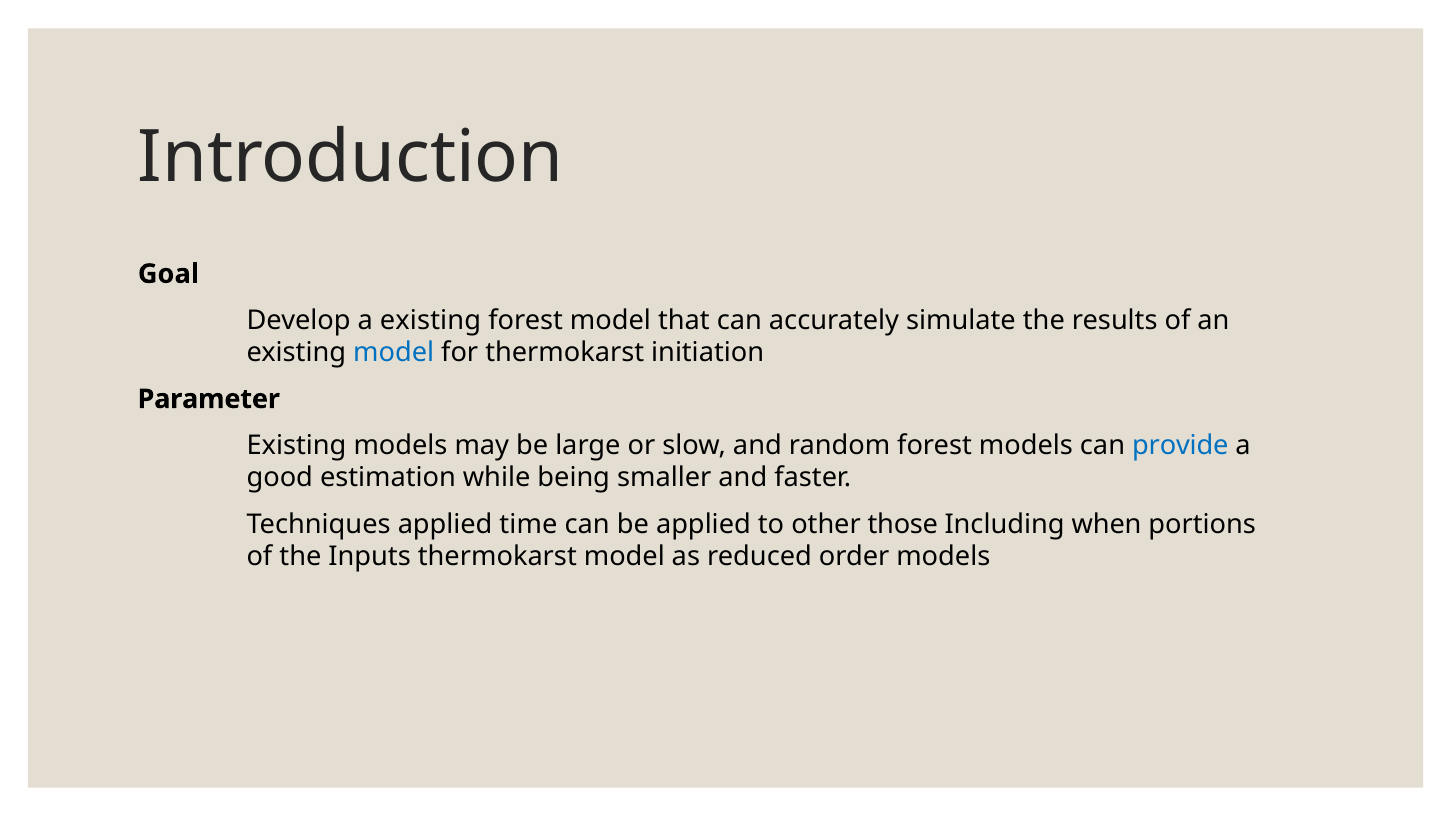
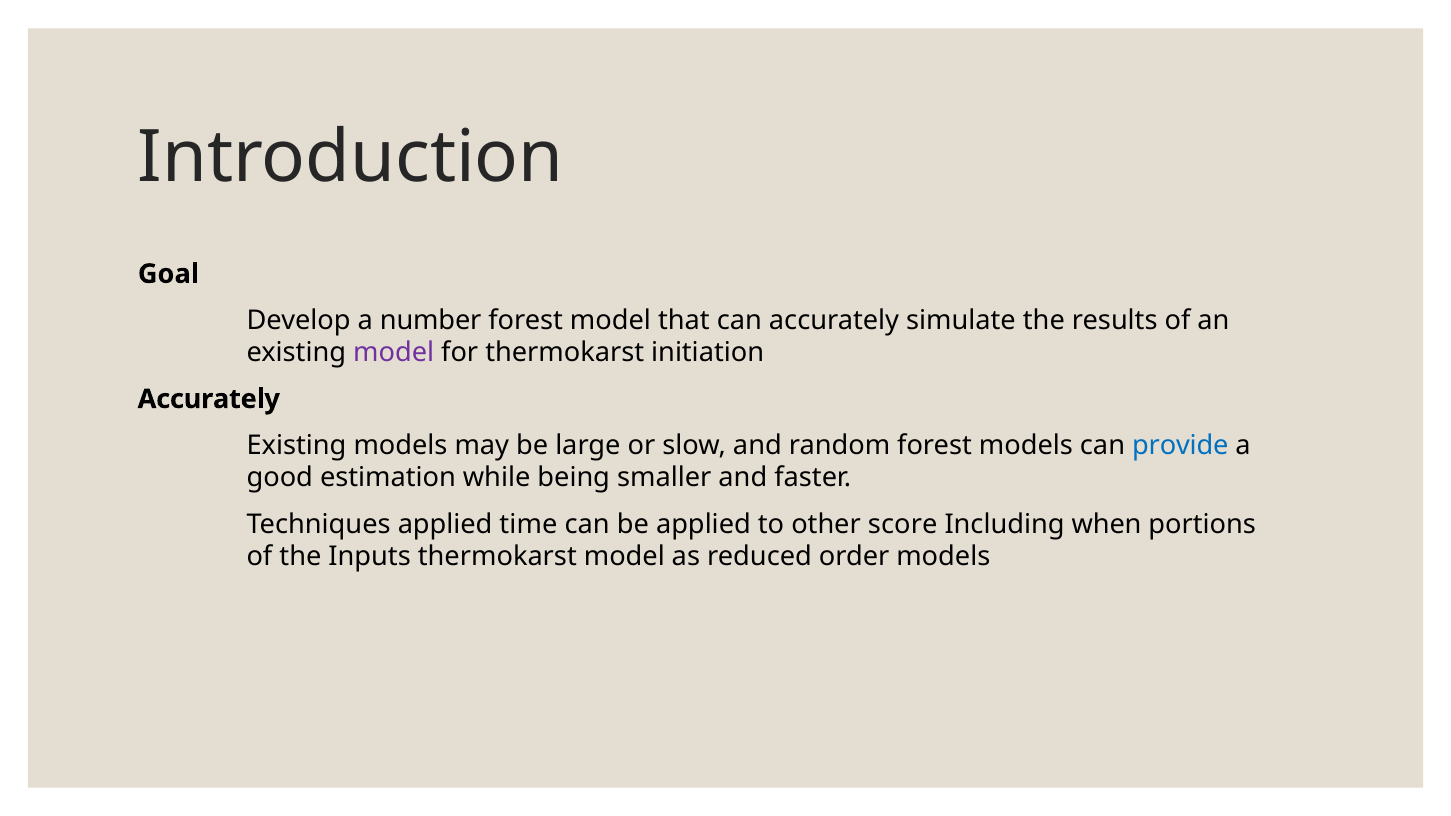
a existing: existing -> number (431, 320)
model colour: blue -> purple (394, 353)
Parameter: Parameter -> Accurately (209, 399)
those: those -> score (903, 524)
